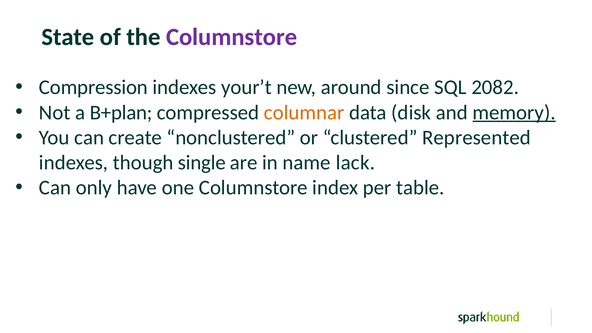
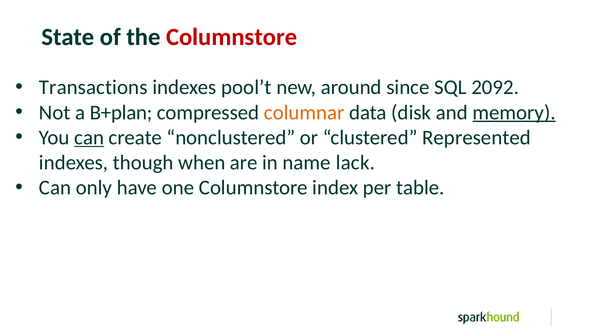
Columnstore colour: purple -> red (232, 37)
Compression: Compression -> Transactions (93, 87)
your’t: your’t -> pool’t (246, 87)
2082: 2082 -> 2092 (495, 87)
can underline: none -> present (89, 138)
single: single -> when (202, 163)
